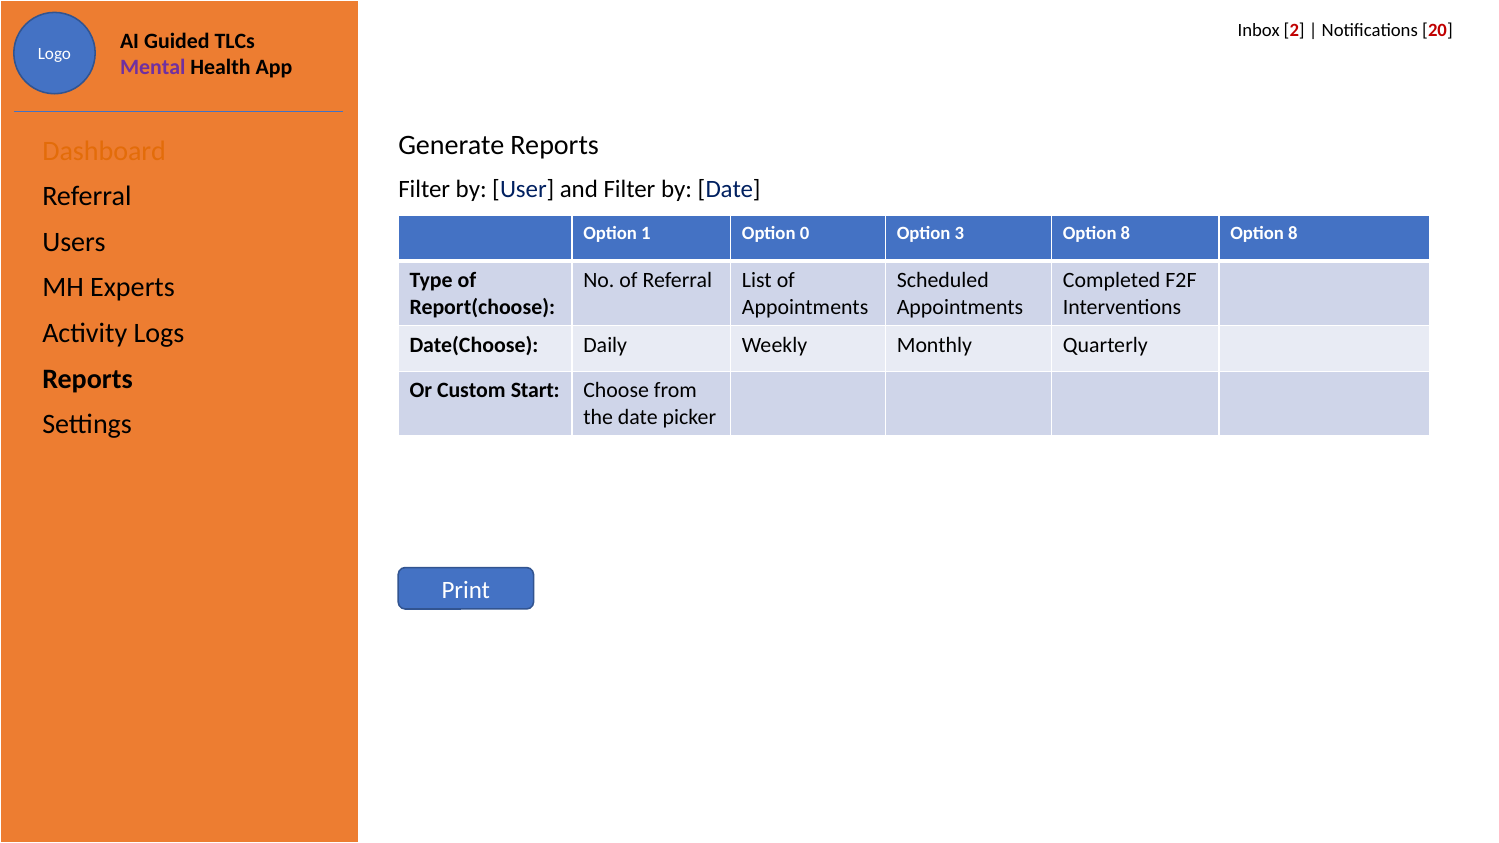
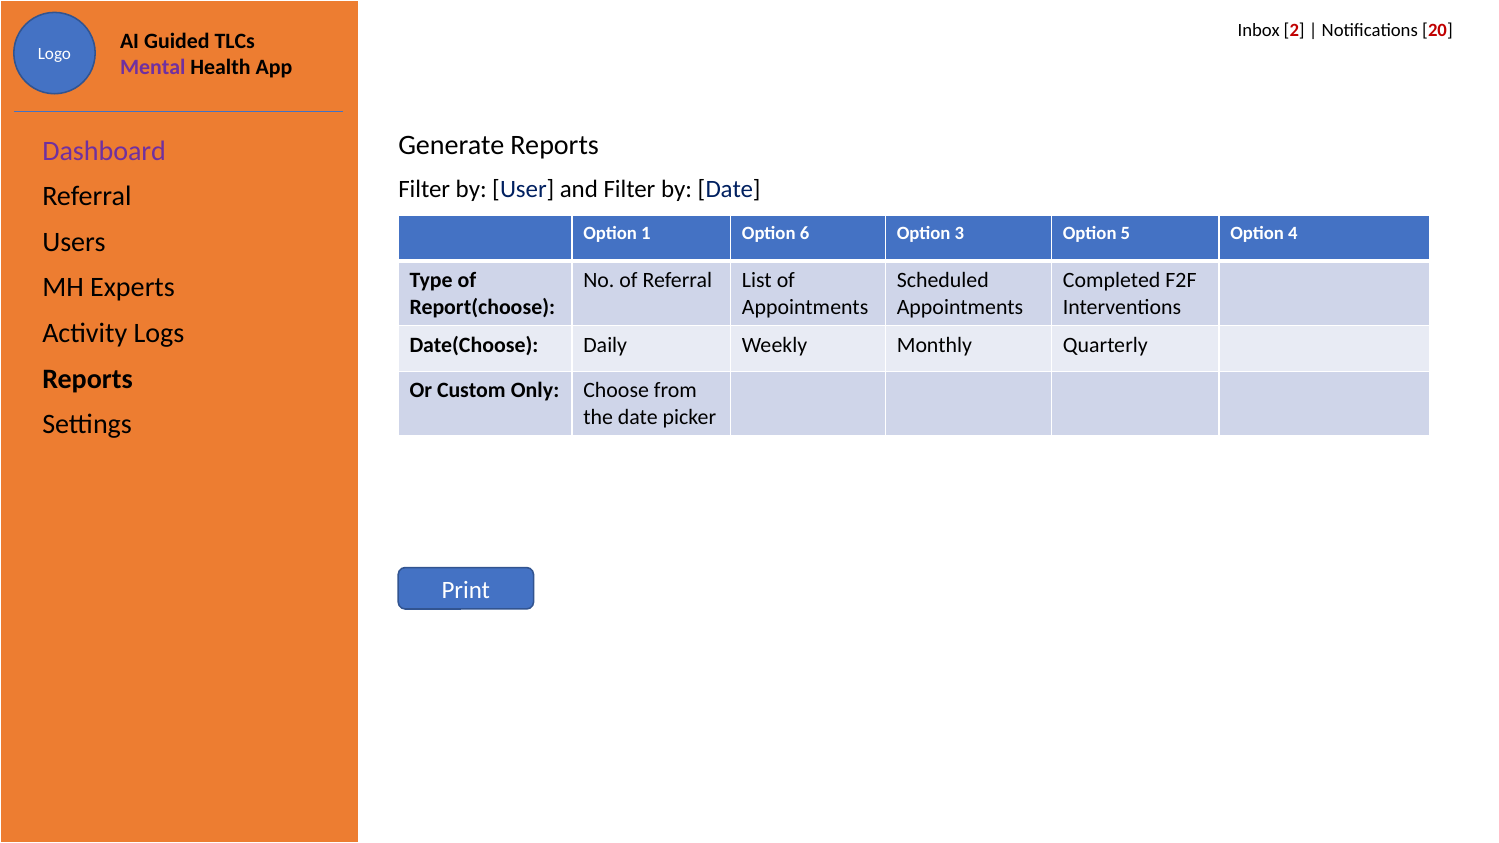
Dashboard colour: orange -> purple (104, 151)
0: 0 -> 6 (804, 233)
3 Option 8: 8 -> 5 (1125, 233)
8: 8 -> 4 (1293, 233)
Start: Start -> Only (535, 391)
